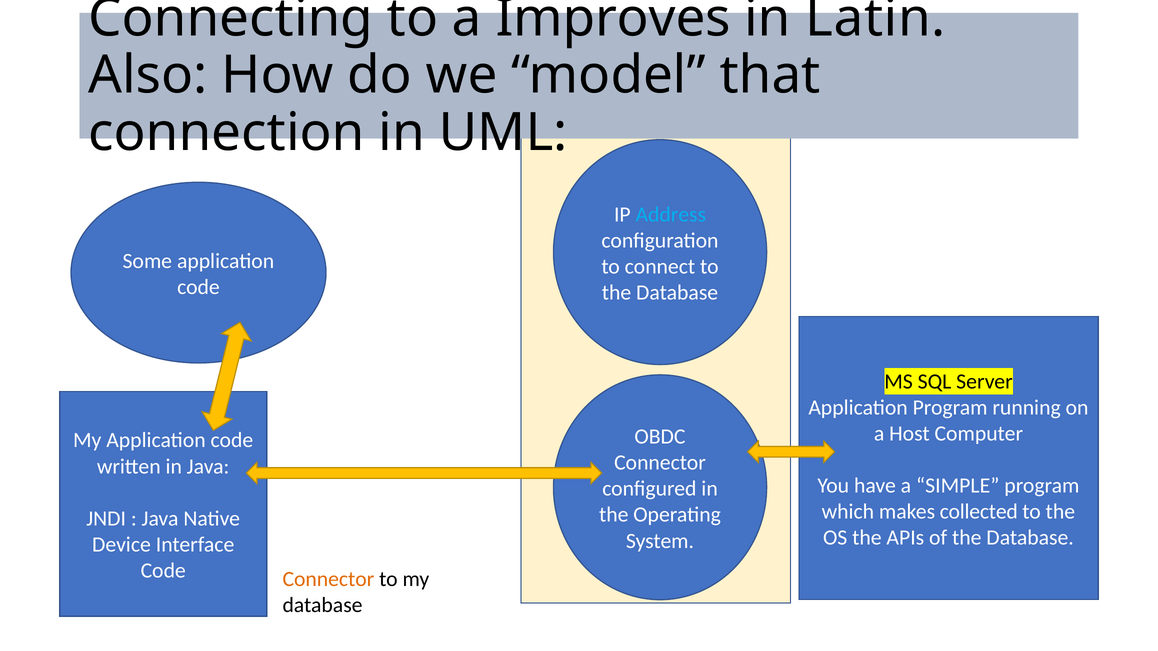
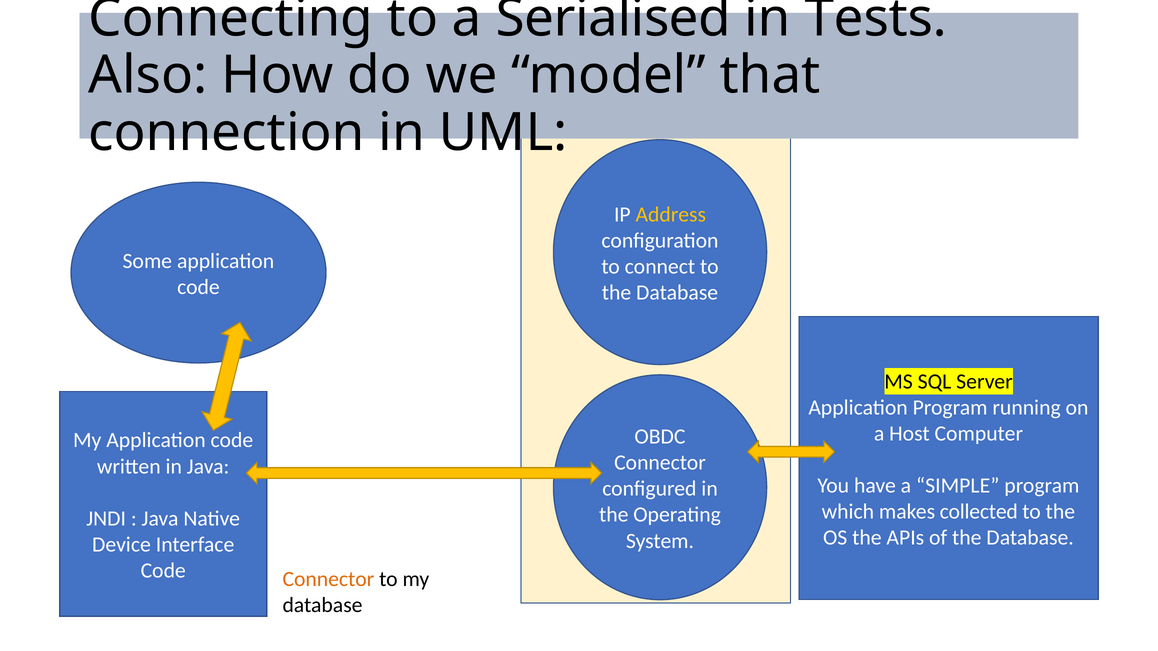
Improves: Improves -> Serialised (613, 18)
Latin: Latin -> Tests (876, 18)
Address colour: light blue -> yellow (671, 215)
